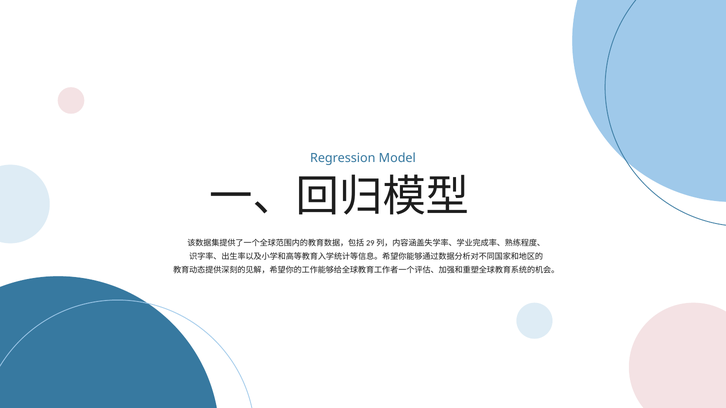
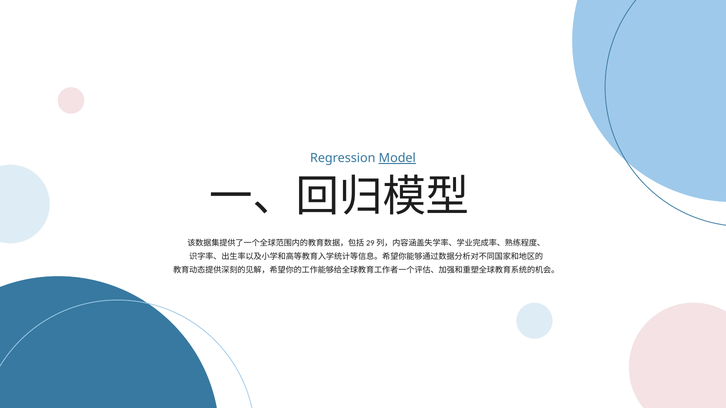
Model underline: none -> present (397, 158)
